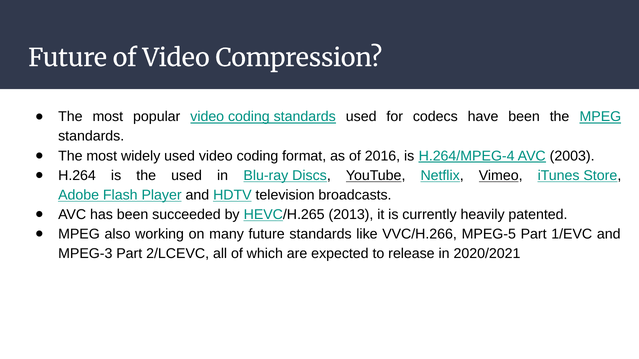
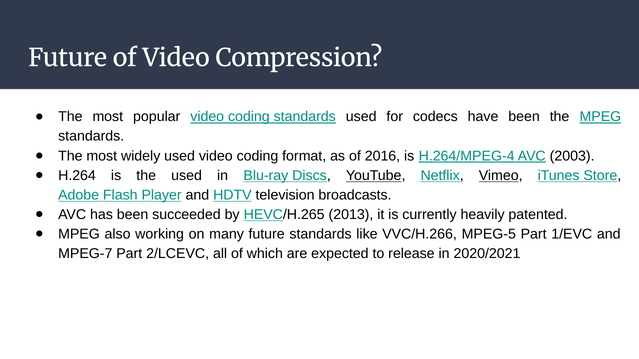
MPEG-3: MPEG-3 -> MPEG-7 (85, 254)
